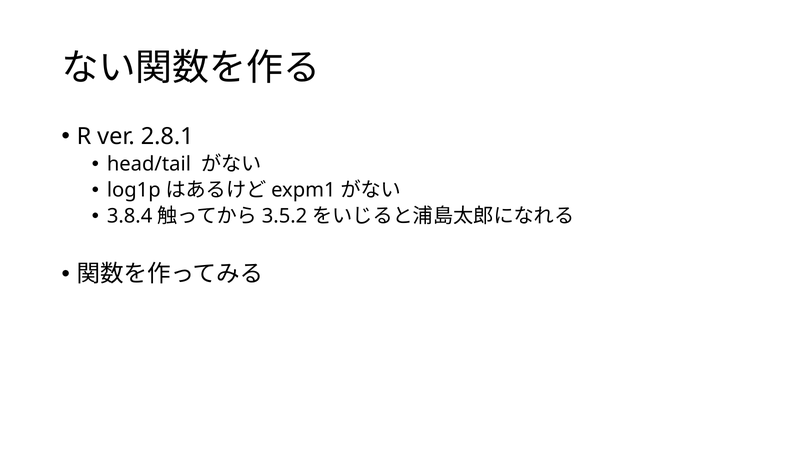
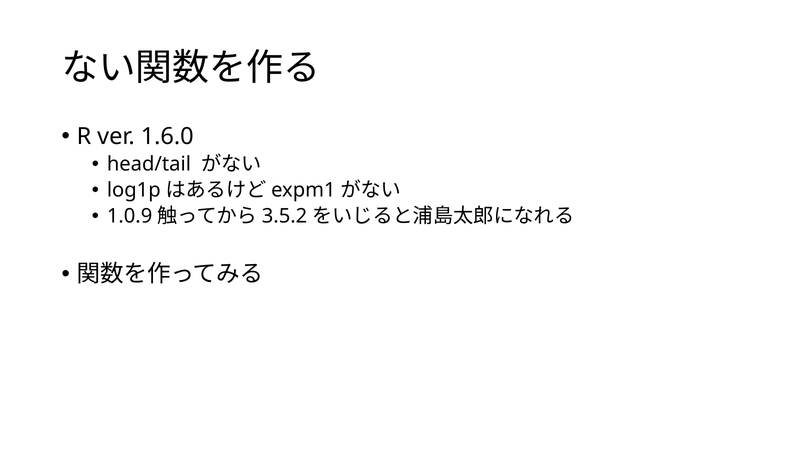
2.8.1: 2.8.1 -> 1.6.0 (167, 136)
3.8.4: 3.8.4 -> 1.0.9 (130, 216)
